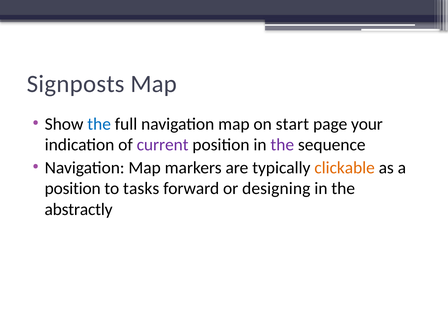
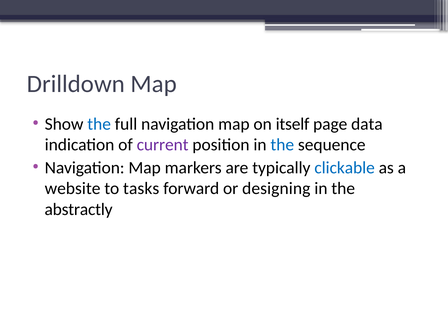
Signposts: Signposts -> Drilldown (76, 84)
start: start -> itself (293, 124)
your: your -> data (367, 124)
the colour: purple -> blue (282, 145)
clickable colour: orange -> blue (345, 168)
position: position -> website (73, 189)
